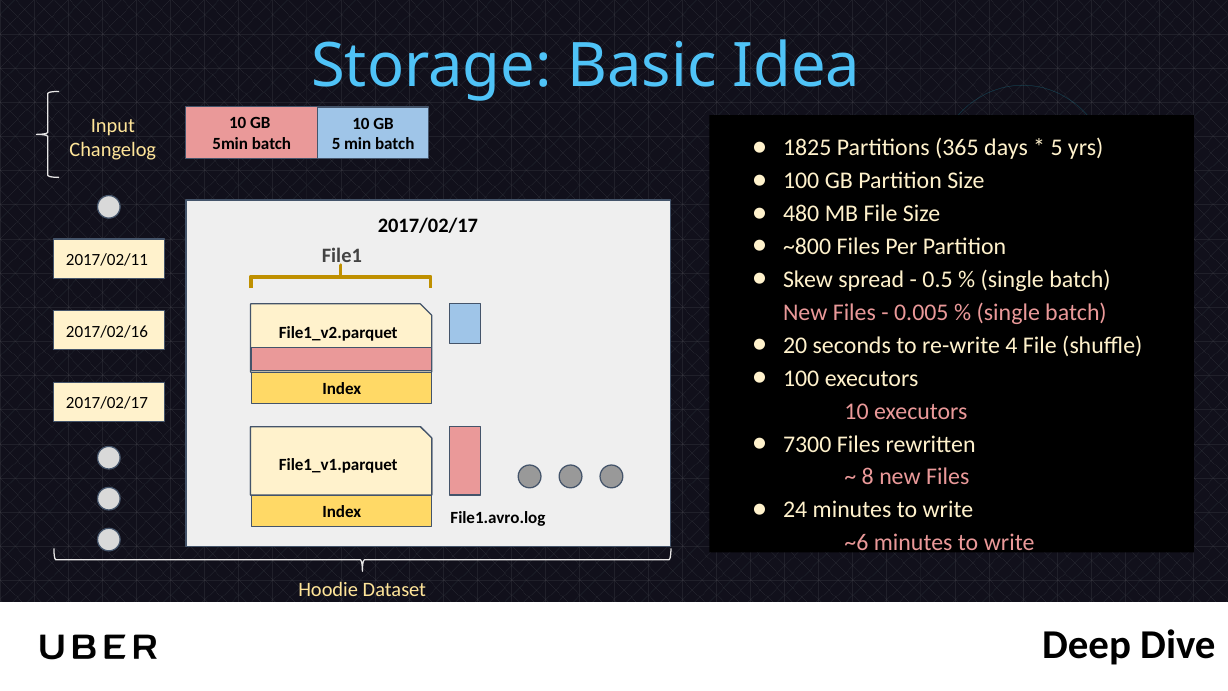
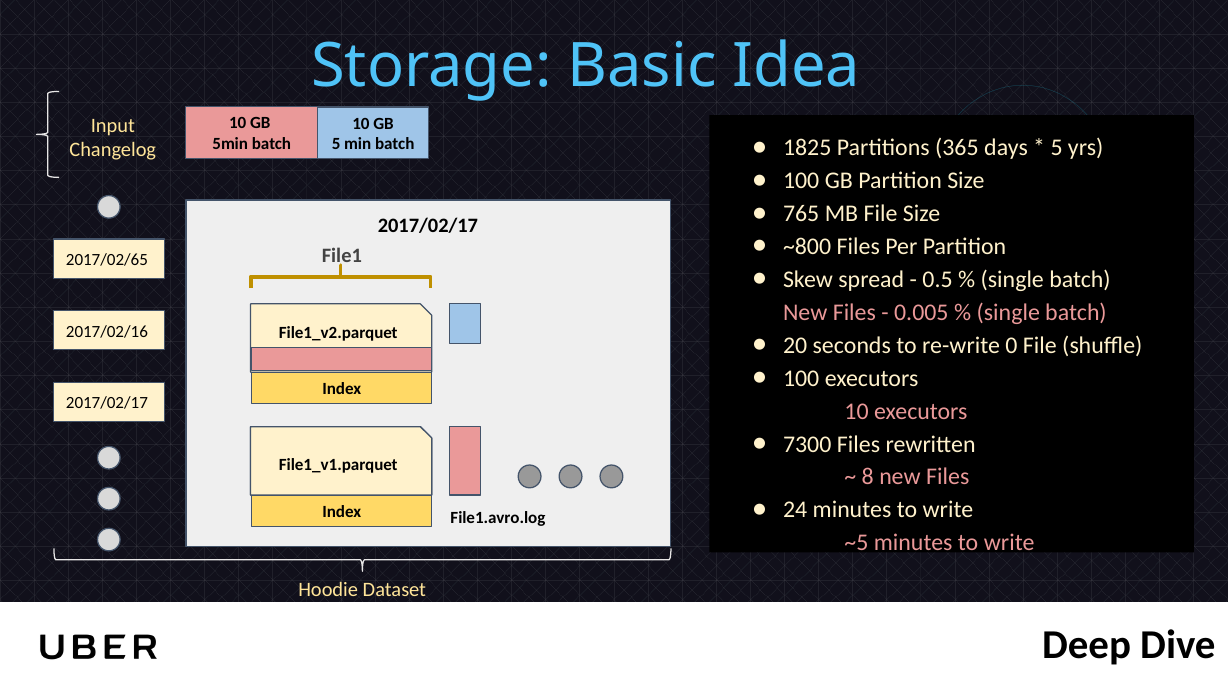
480: 480 -> 765 (801, 214)
2017/02/11: 2017/02/11 -> 2017/02/65 (107, 260)
4: 4 -> 0 (1011, 345)
~6: ~6 -> ~5 (856, 543)
